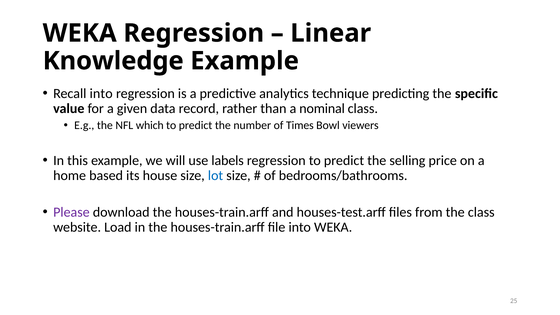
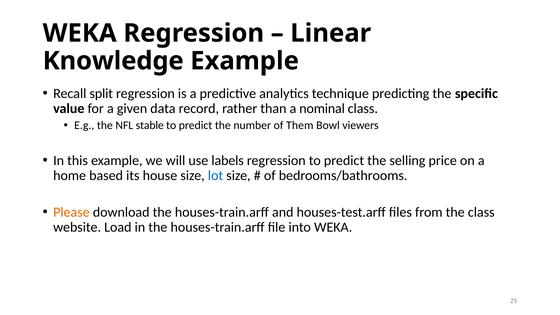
Recall into: into -> split (101, 93)
which: which -> stable (150, 125)
Times: Times -> Them (300, 125)
Please colour: purple -> orange (71, 212)
